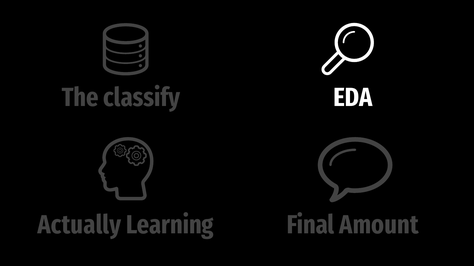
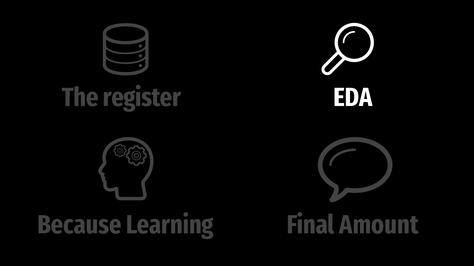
classify: classify -> register (142, 98)
Actually: Actually -> Because (79, 225)
